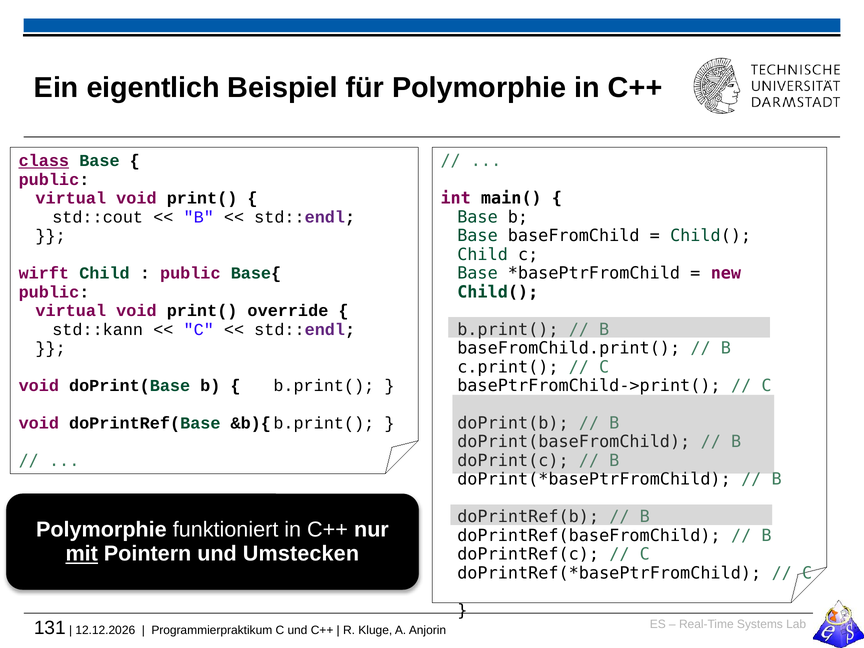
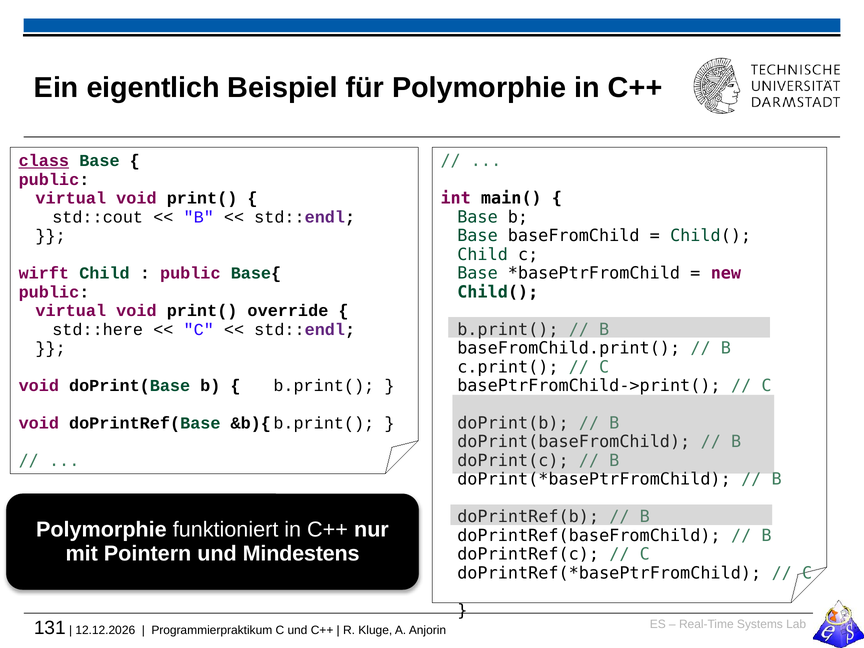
std::kann: std::kann -> std::here (98, 329)
mit underline: present -> none (82, 554)
Umstecken: Umstecken -> Mindestens (301, 554)
